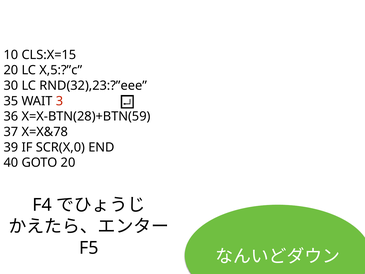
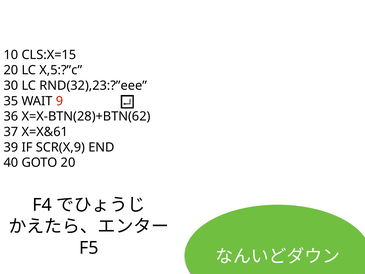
3: 3 -> 9 (60, 101)
X=X-BTN(28)+BTN(59: X=X-BTN(28)+BTN(59 -> X=X-BTN(28)+BTN(62 (86, 116)
X=X&78: X=X&78 -> X=X&61 (45, 132)
SCR(X,0: SCR(X,0 -> SCR(X,9 (60, 147)
